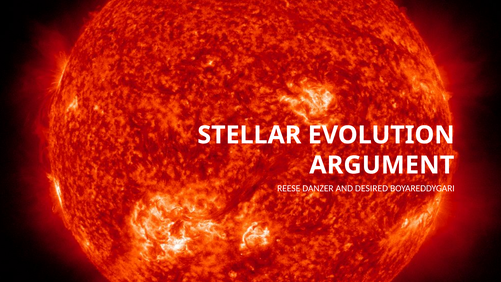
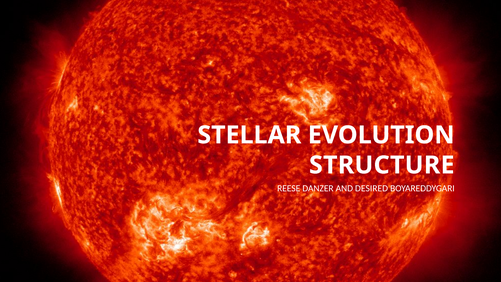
ARGUMENT: ARGUMENT -> STRUCTURE (382, 165)
